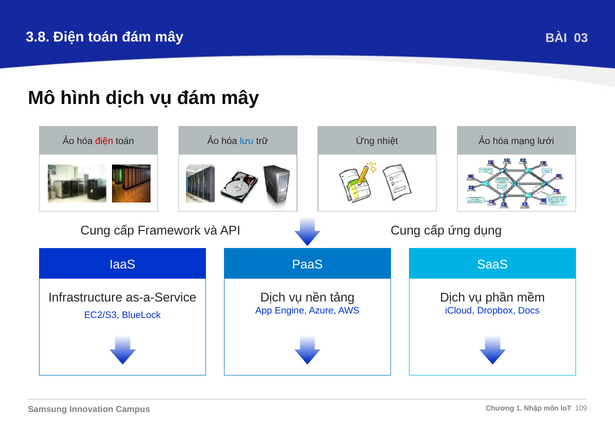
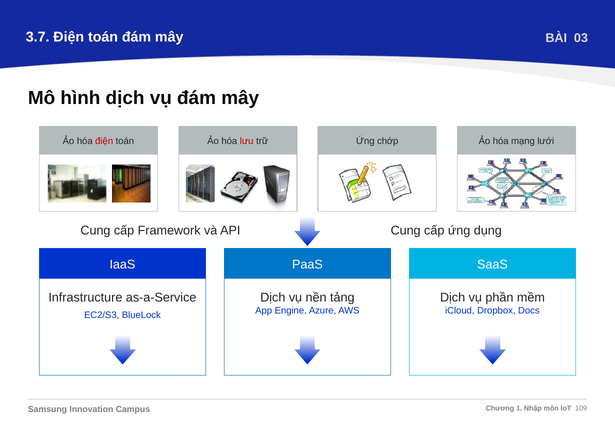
3.8: 3.8 -> 3.7 (38, 37)
lưu colour: blue -> red (247, 141)
nhiệt: nhiệt -> chớp (388, 141)
